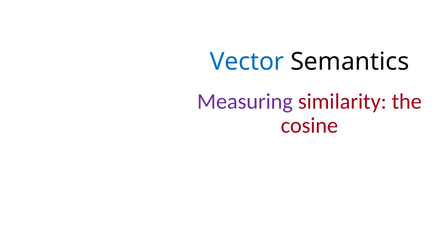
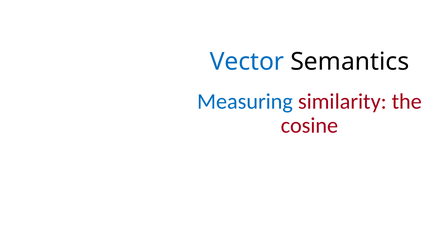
Measuring colour: purple -> blue (245, 102)
